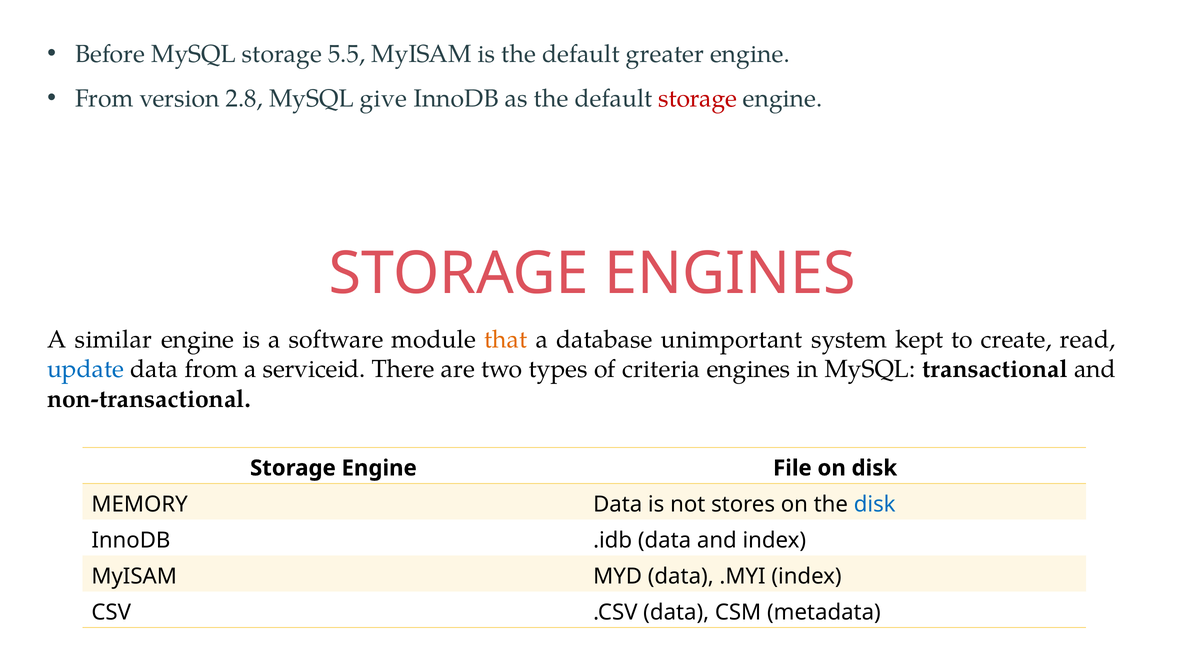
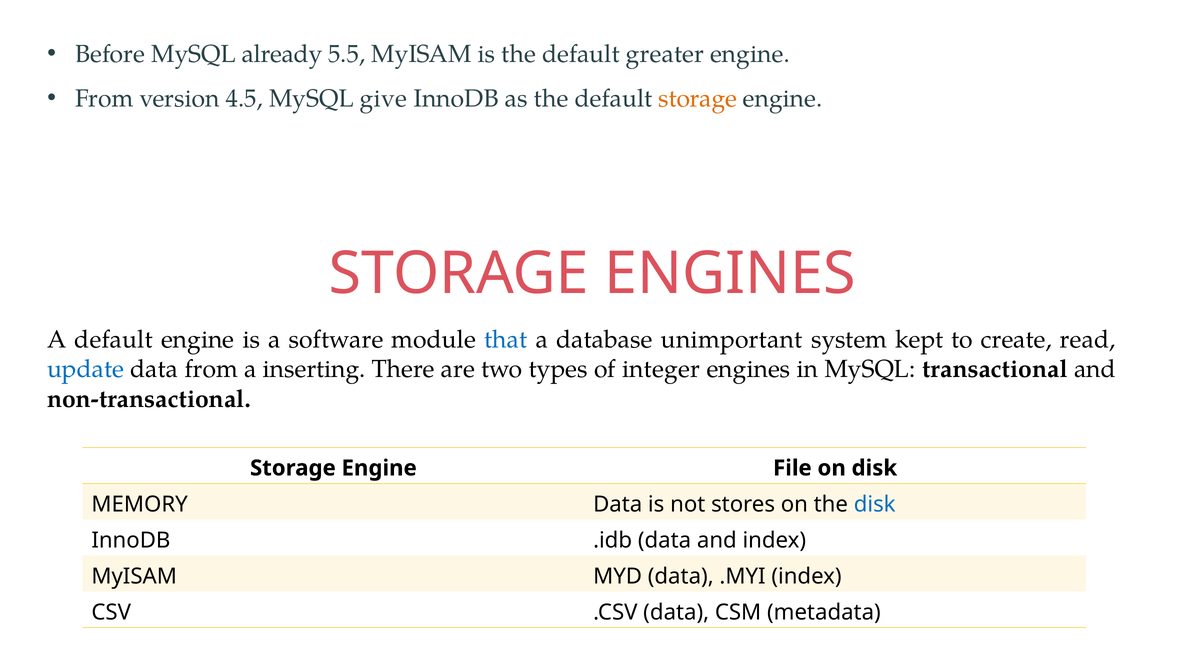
MySQL storage: storage -> already (282, 54)
2.8: 2.8 -> 4.5 (244, 99)
storage colour: red -> orange (698, 99)
A similar: similar -> default (114, 339)
that colour: orange -> blue (506, 339)
serviceid: serviceid -> inserting (314, 369)
criteria: criteria -> integer (661, 369)
